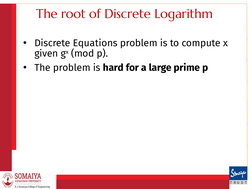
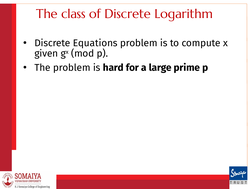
root: root -> class (73, 14)
